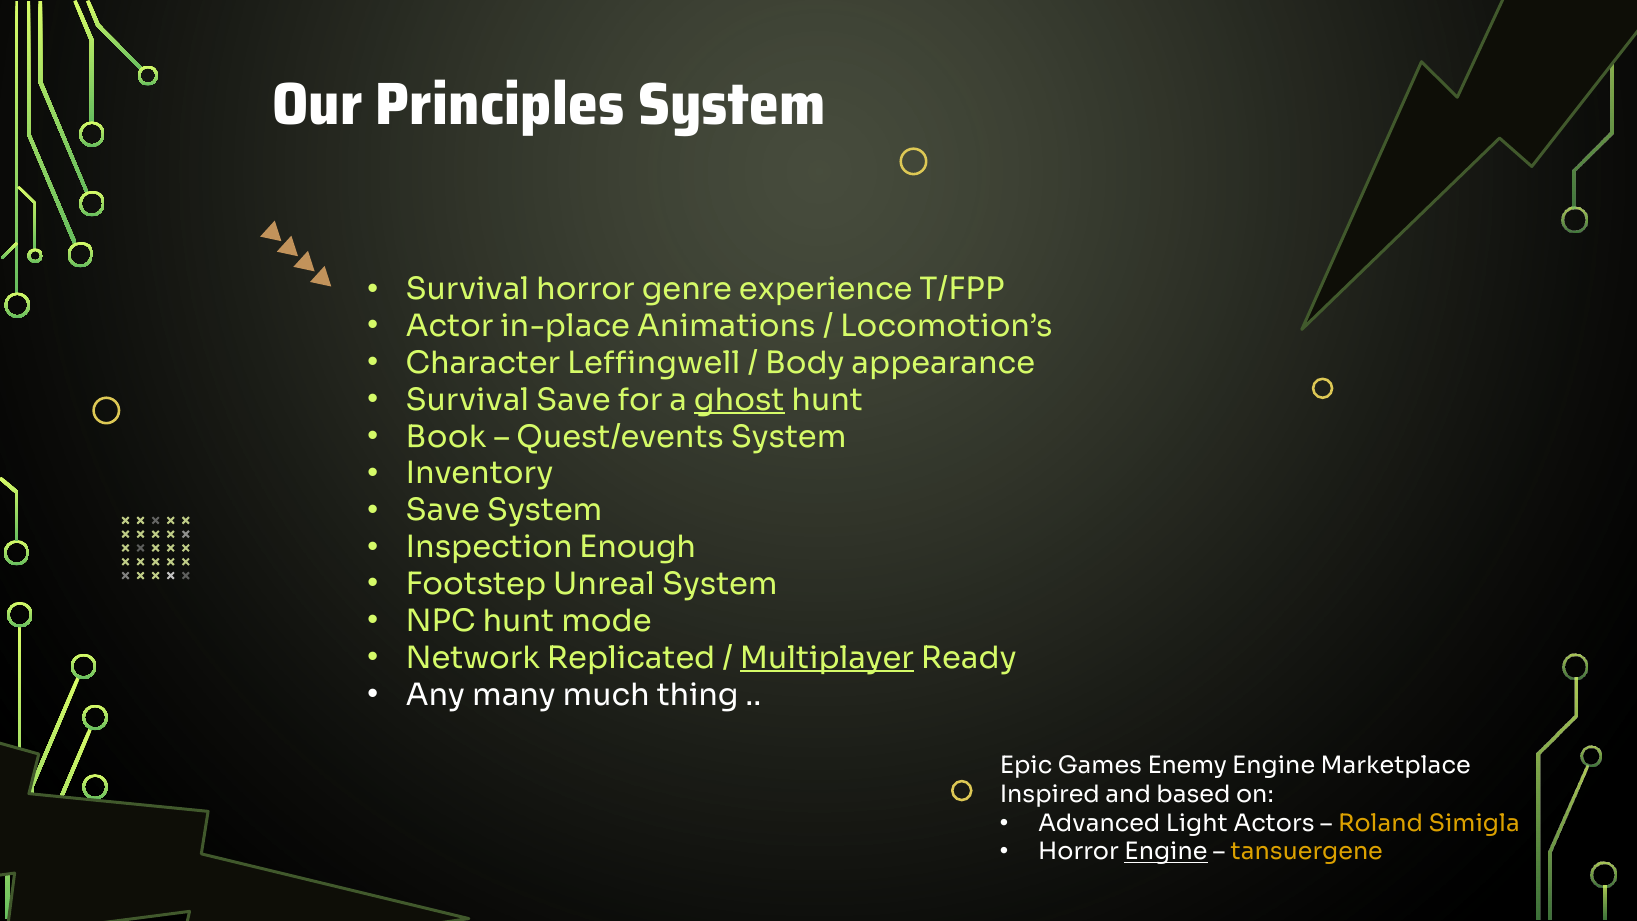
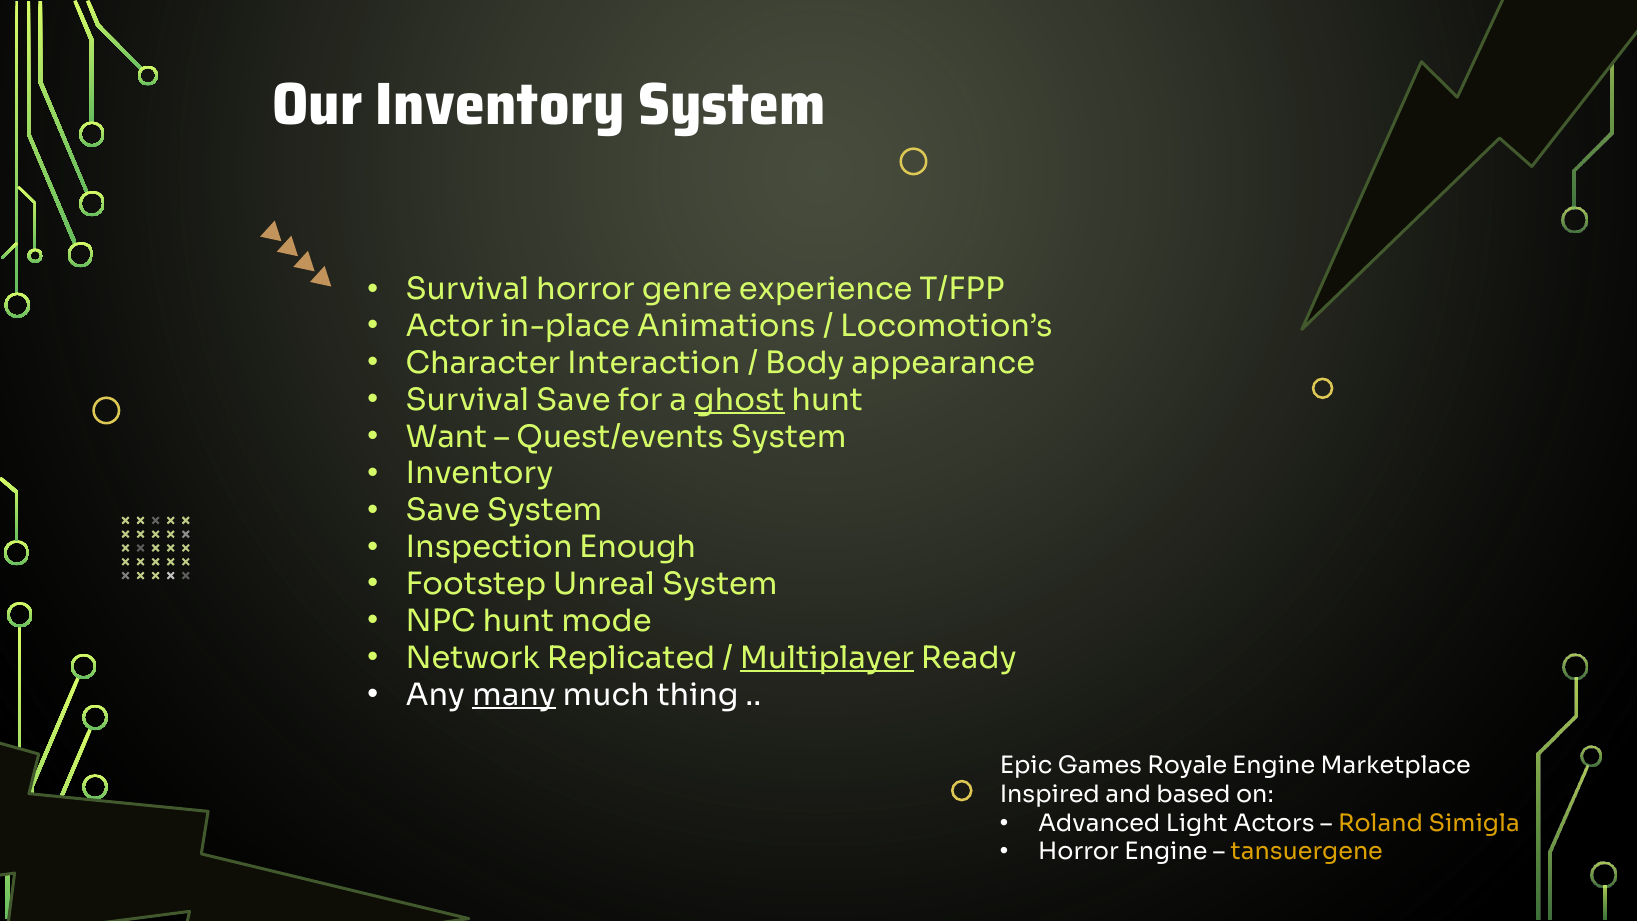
Our Principles: Principles -> Inventory (500, 104)
Leffingwell: Leffingwell -> Interaction (654, 363)
Book: Book -> Want (446, 437)
many underline: none -> present (514, 695)
Enemy: Enemy -> Royale (1187, 766)
Engine underline: present -> none (1166, 852)
